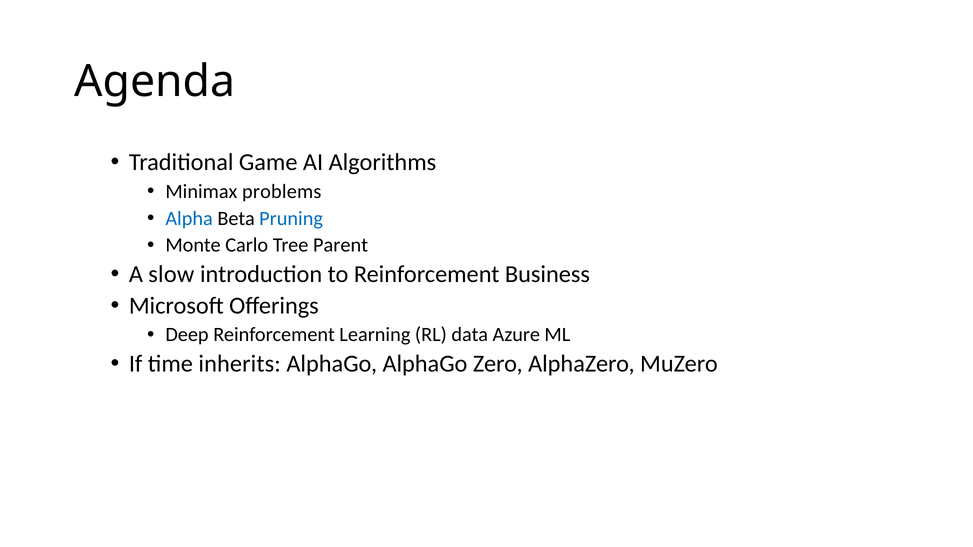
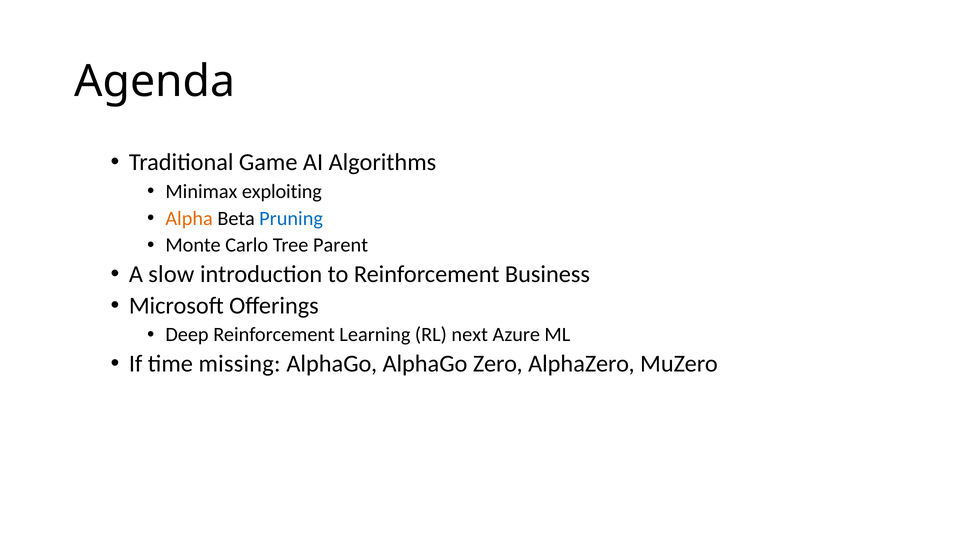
problems: problems -> exploiting (282, 191)
Alpha colour: blue -> orange (189, 218)
data: data -> next (470, 335)
inherits: inherits -> missing (240, 364)
